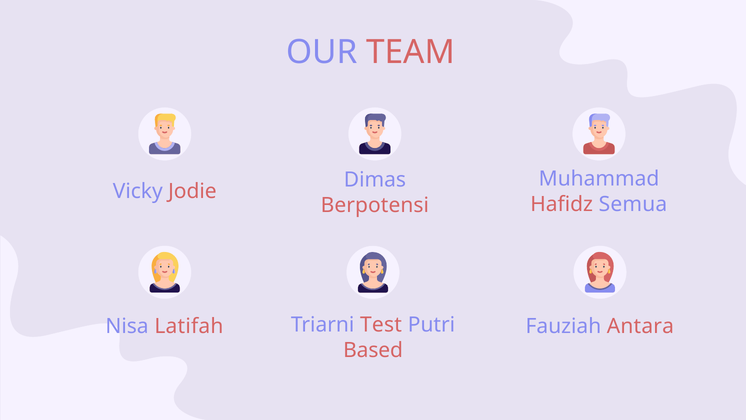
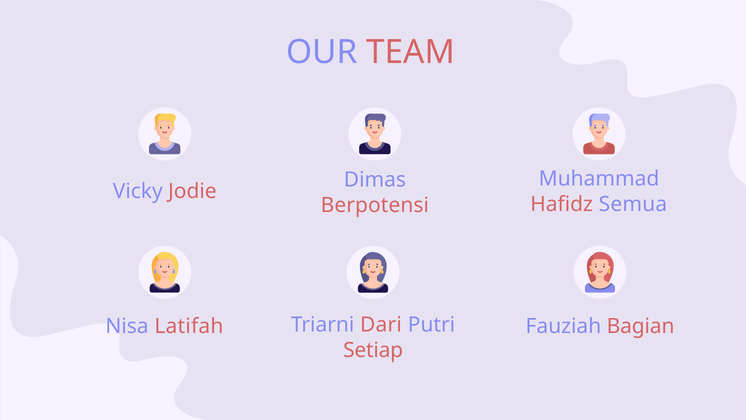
Test: Test -> Dari (381, 325)
Antara: Antara -> Bagian (641, 326)
Based: Based -> Setiap (373, 350)
